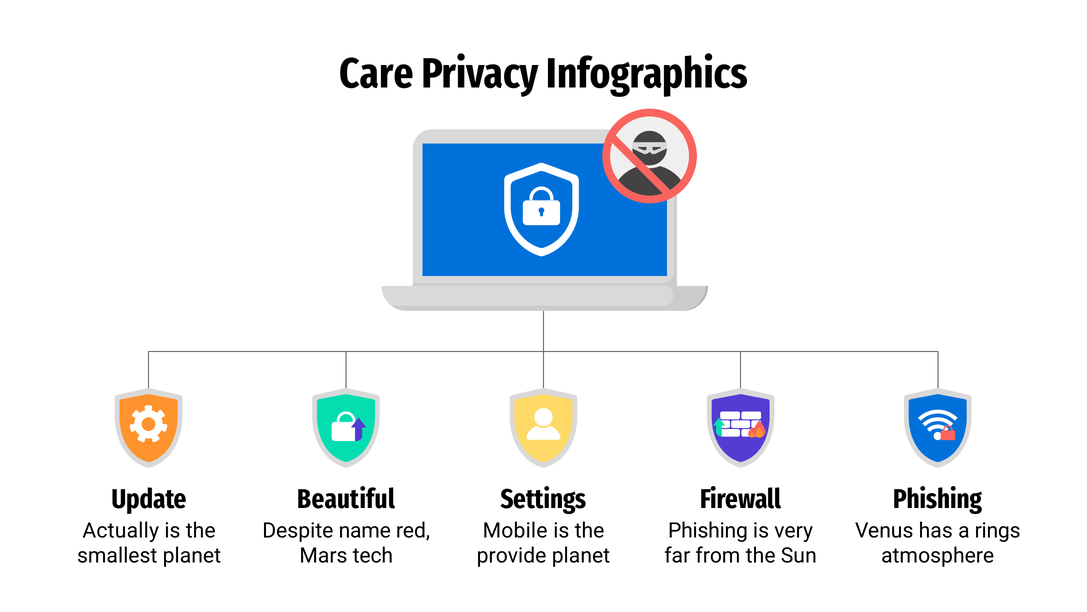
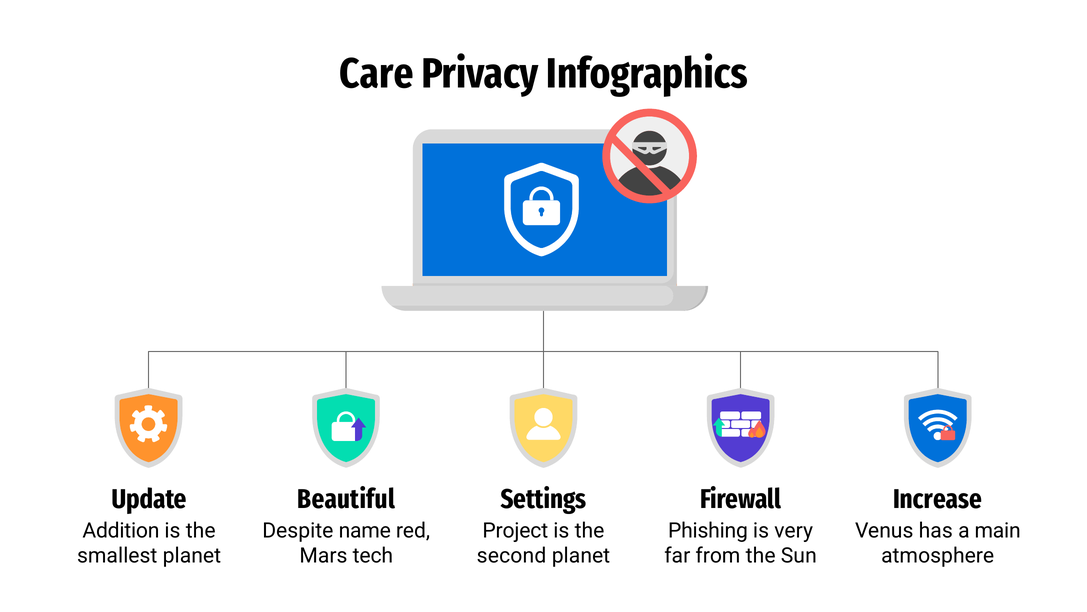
Phishing: Phishing -> Increase (938, 499)
Actually: Actually -> Addition (121, 530)
Mobile: Mobile -> Project (515, 530)
rings: rings -> main (998, 530)
provide: provide -> second (511, 555)
